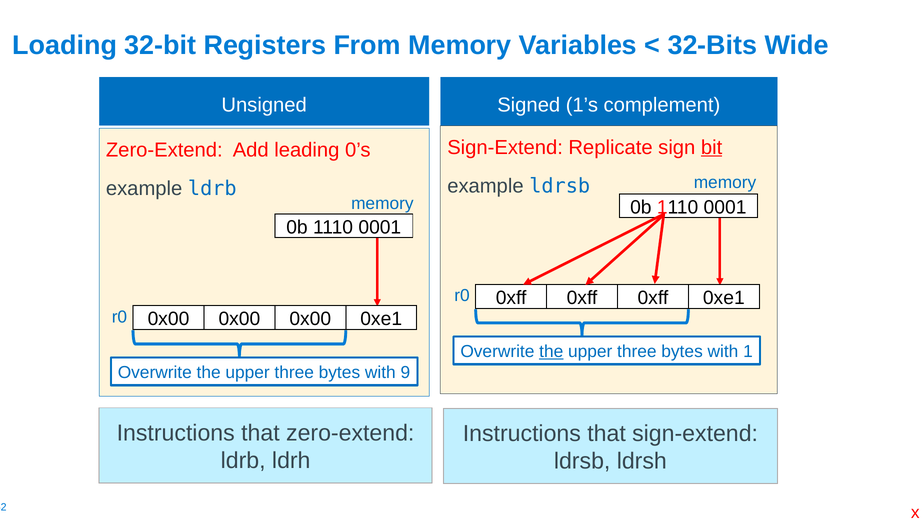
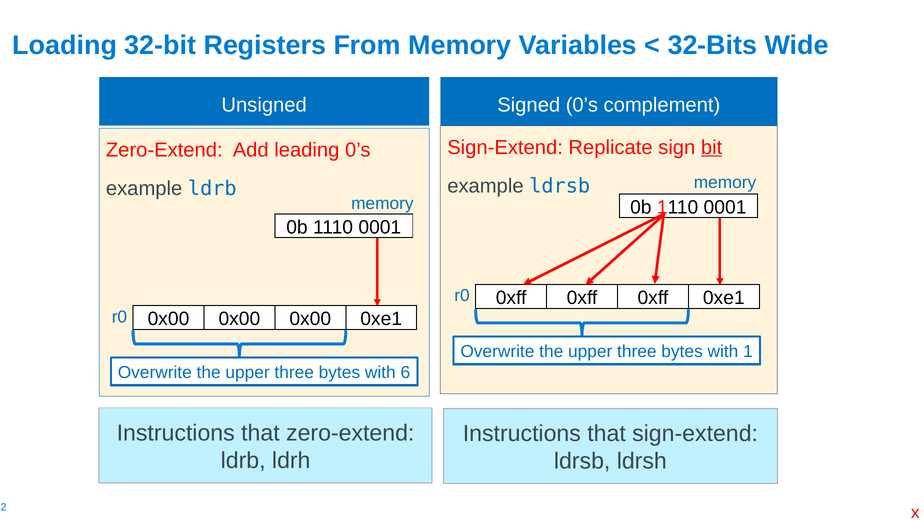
Signed 1’s: 1’s -> 0’s (582, 105)
the underline: present -> none (551, 351)
9: 9 -> 6 (405, 372)
